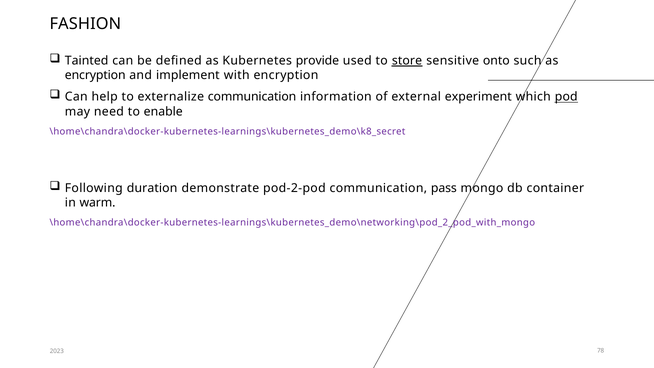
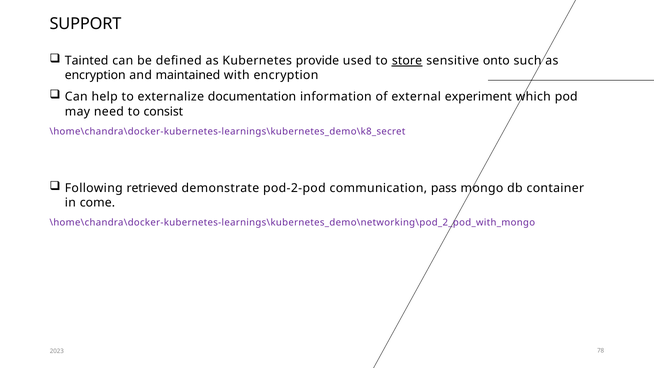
FASHION: FASHION -> SUPPORT (85, 24)
implement: implement -> maintained (188, 75)
externalize communication: communication -> documentation (252, 97)
pod underline: present -> none (566, 97)
enable: enable -> consist (163, 112)
duration: duration -> retrieved (152, 188)
warm: warm -> come (97, 203)
